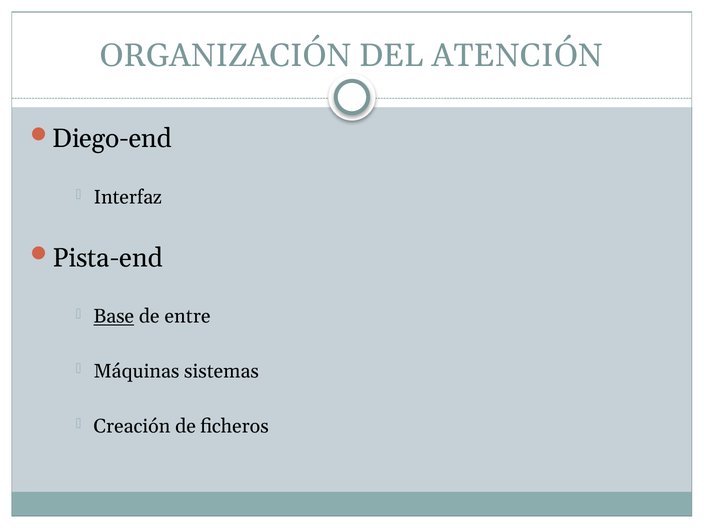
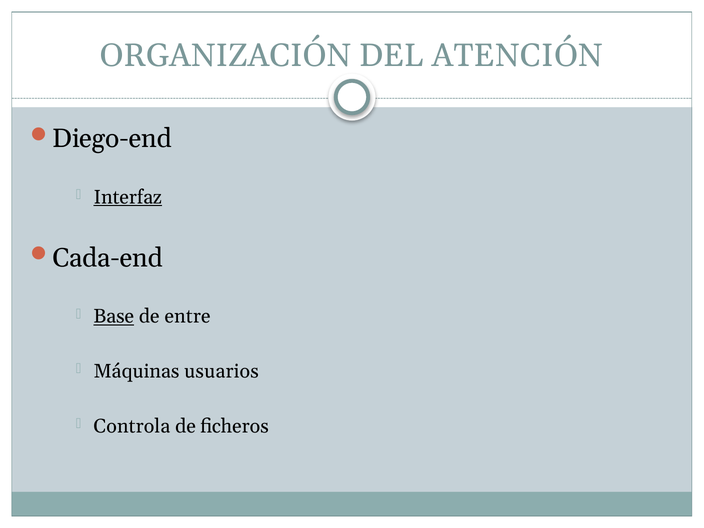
Interfaz underline: none -> present (128, 197)
Pista-end: Pista-end -> Cada-end (108, 258)
sistemas: sistemas -> usuarios (221, 371)
Creación: Creación -> Controla (132, 426)
